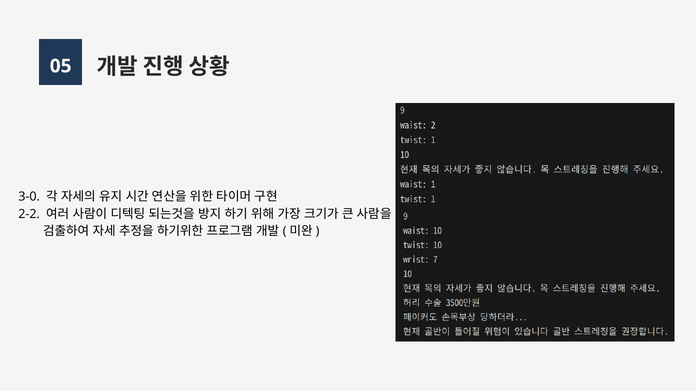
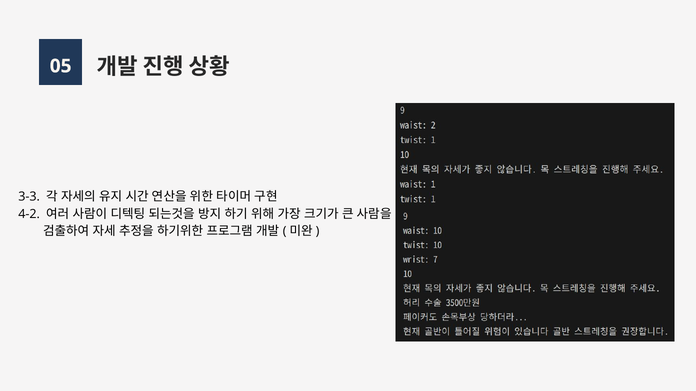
3-0: 3-0 -> 3-3 (29, 197)
2-2: 2-2 -> 4-2 (29, 214)
